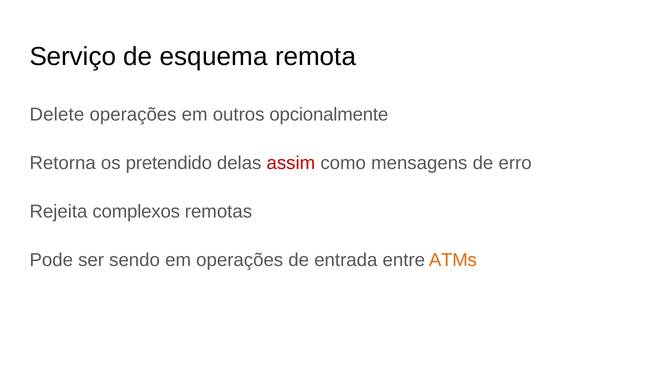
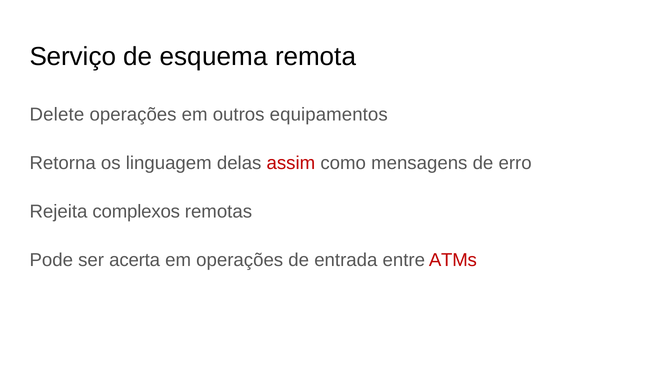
opcionalmente: opcionalmente -> equipamentos (329, 115)
pretendido: pretendido -> linguagem (169, 163)
sendo: sendo -> acerta (135, 260)
ATMs colour: orange -> red (453, 260)
